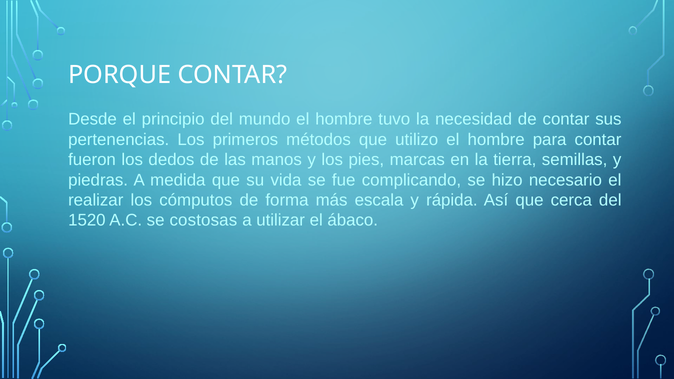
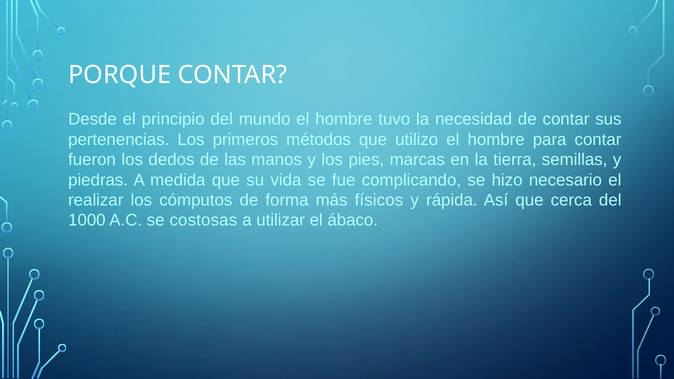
escala: escala -> físicos (379, 200)
1520: 1520 -> 1000 (87, 220)
